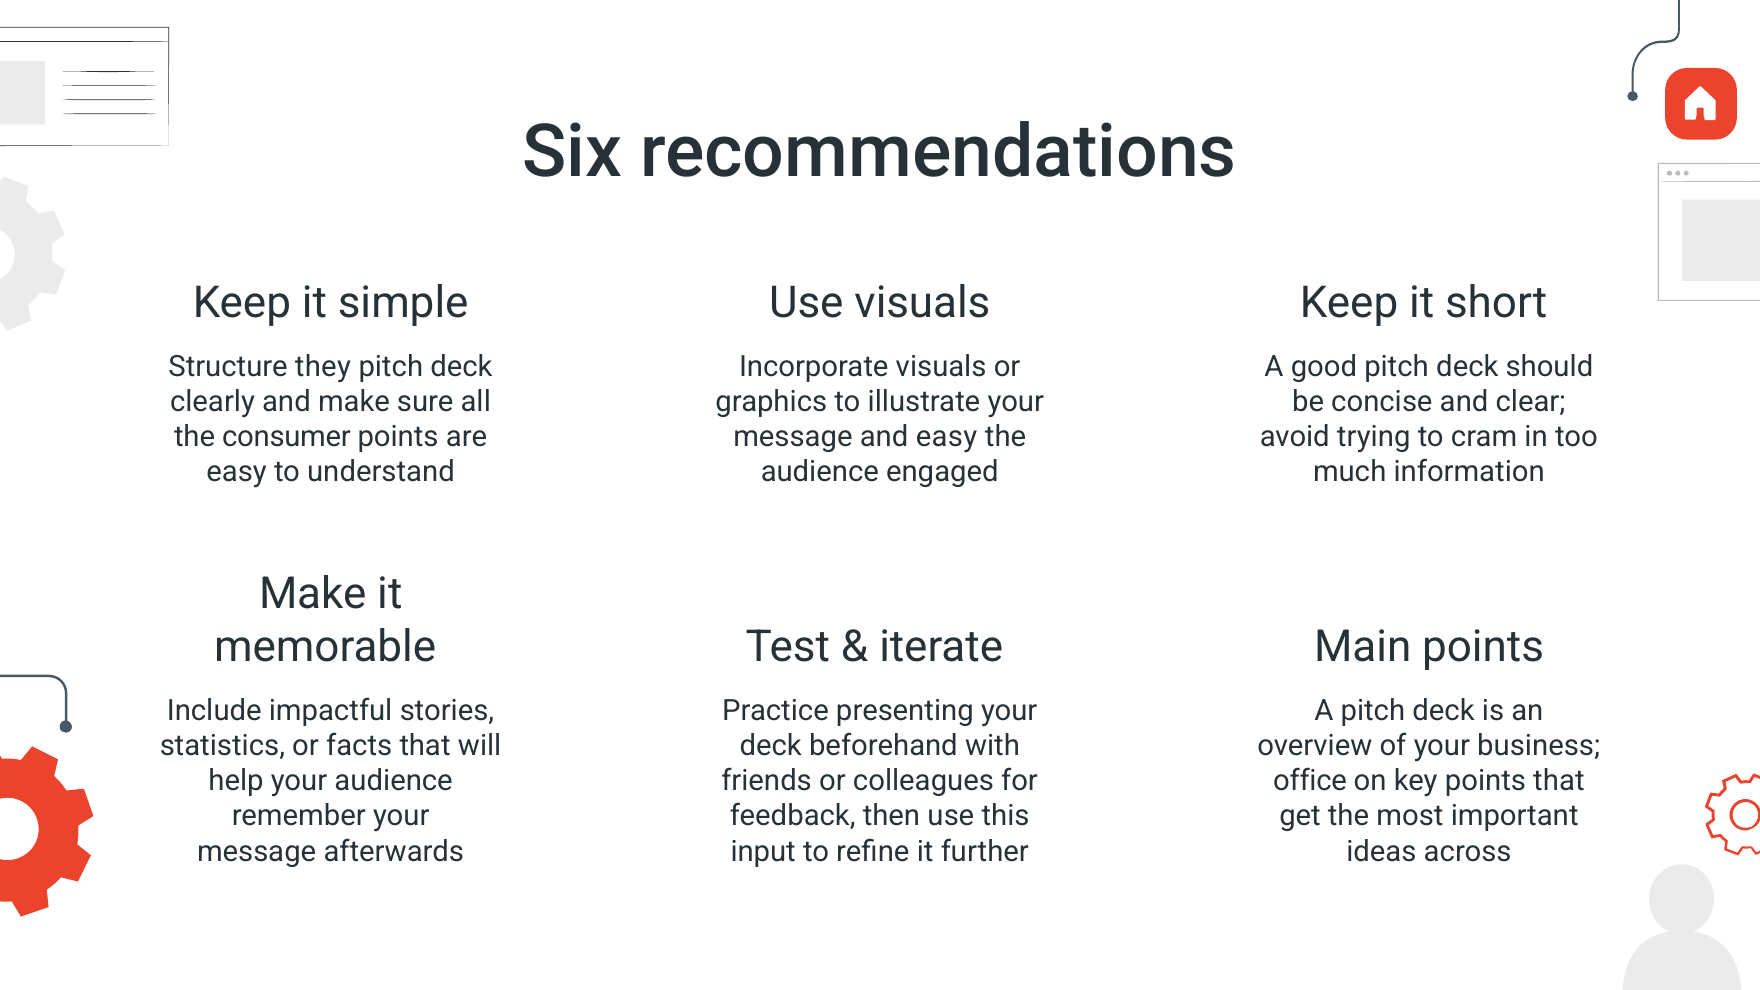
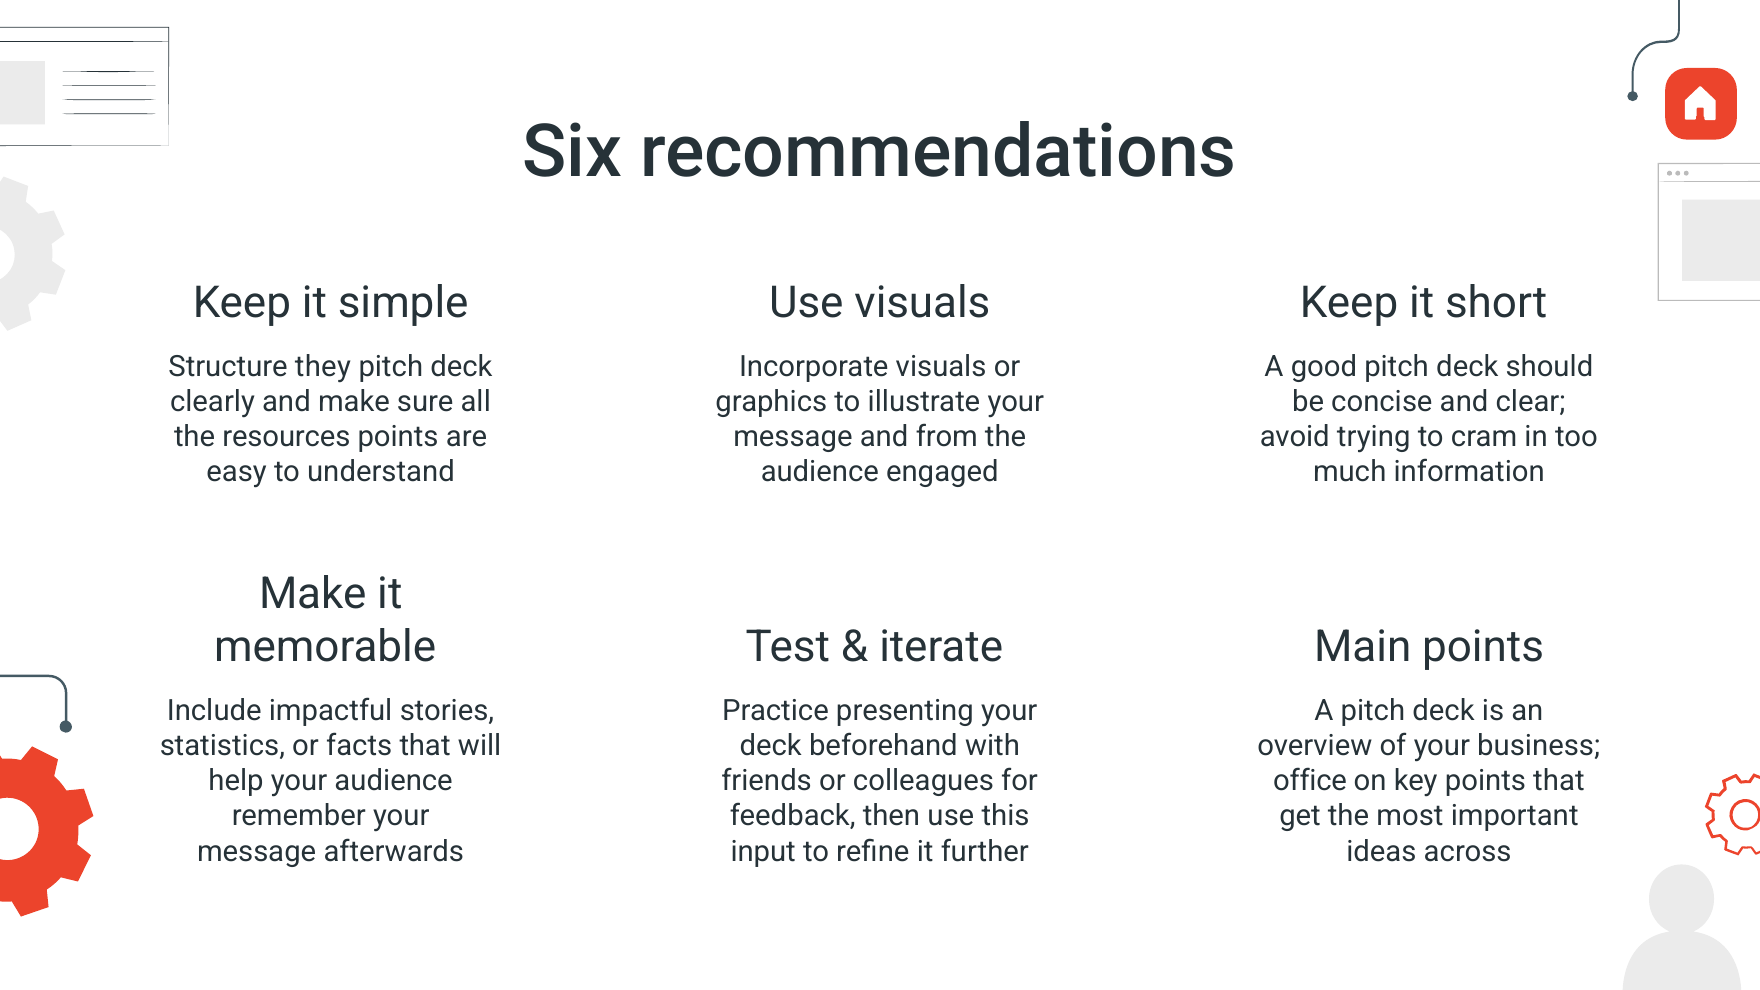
consumer: consumer -> resources (286, 437)
and easy: easy -> from (947, 437)
